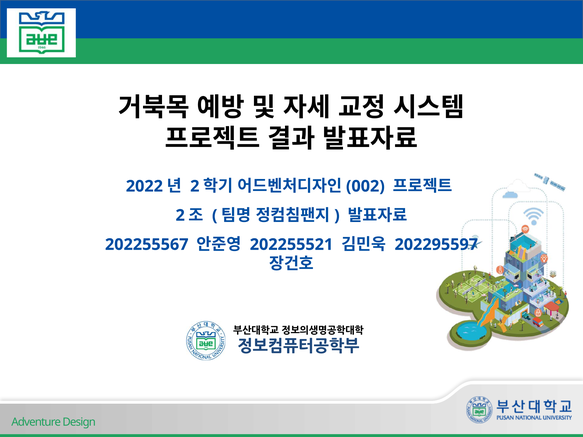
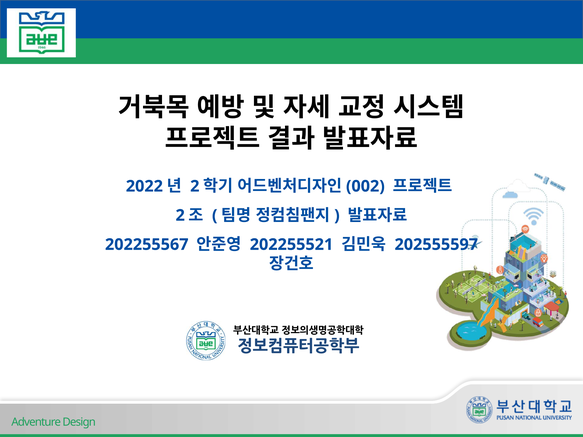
202295597: 202295597 -> 202555597 (436, 245)
